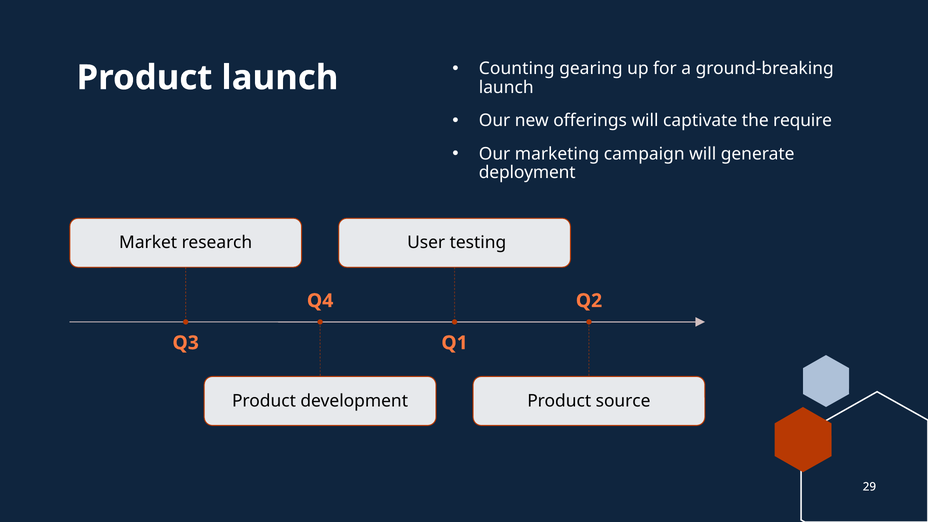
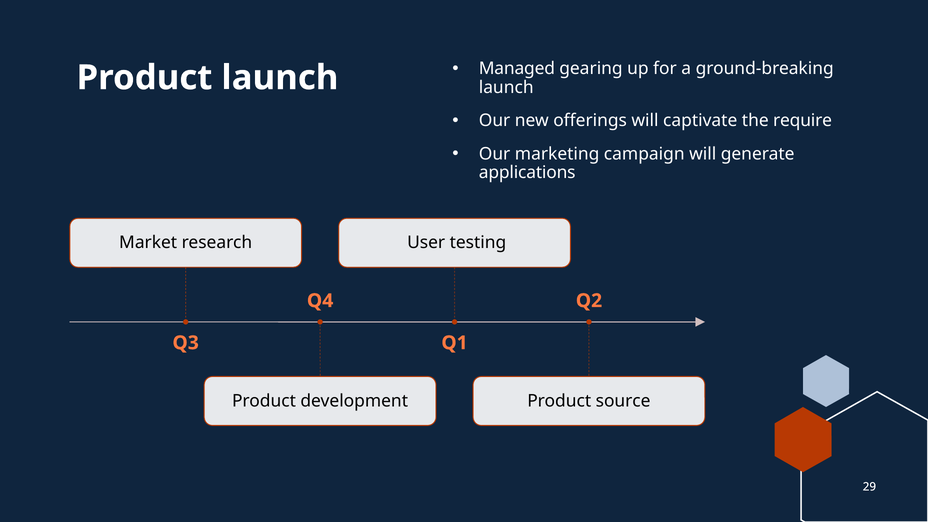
Counting: Counting -> Managed (517, 68)
deployment: deployment -> applications (527, 173)
